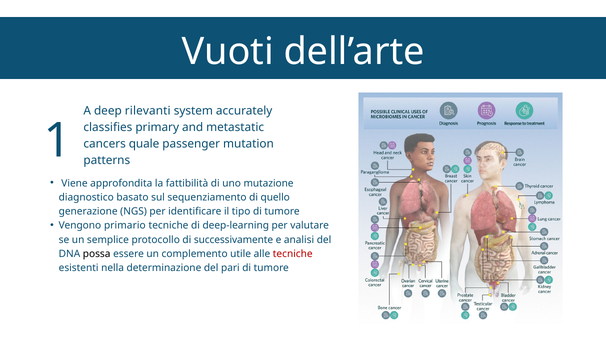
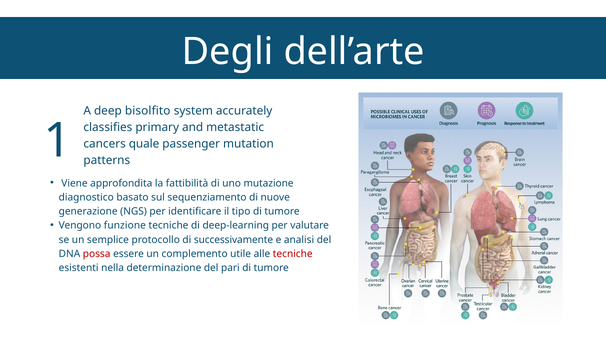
Vuoti: Vuoti -> Degli (228, 52)
rilevanti: rilevanti -> bisolfito (148, 111)
quello: quello -> nuove (275, 197)
primario: primario -> funzione (125, 226)
possa colour: black -> red (97, 254)
